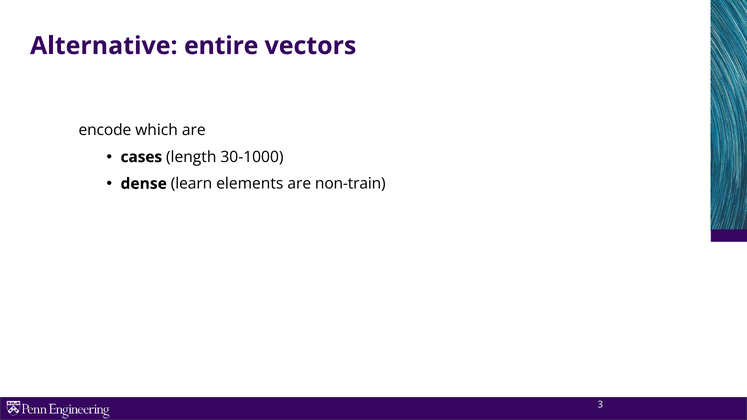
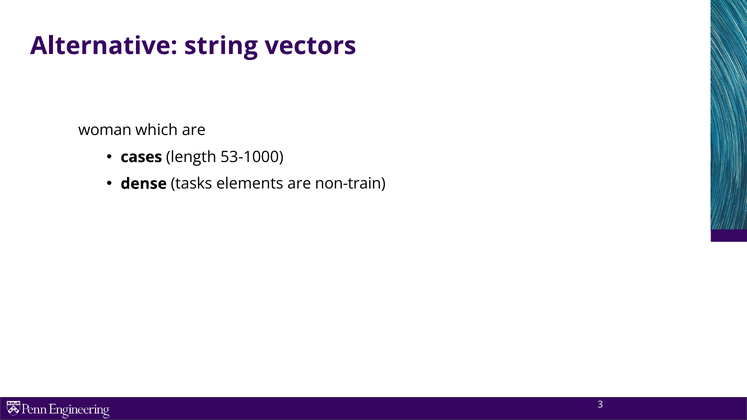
entire: entire -> string (221, 46)
encode: encode -> woman (105, 130)
30-1000: 30-1000 -> 53-1000 (252, 157)
learn: learn -> tasks (192, 184)
